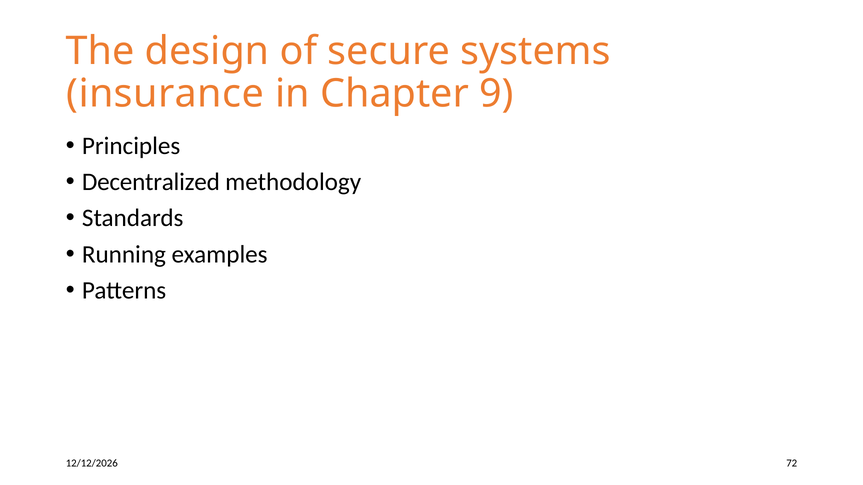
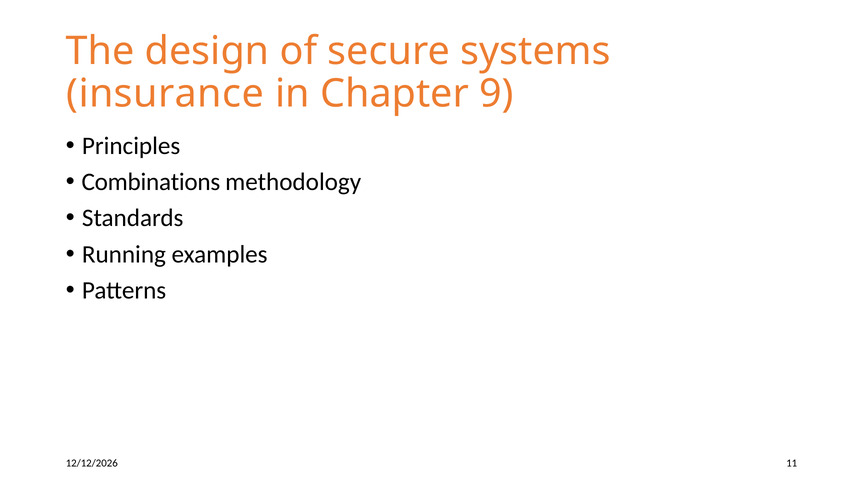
Decentralized: Decentralized -> Combinations (151, 182)
72: 72 -> 11 (792, 463)
